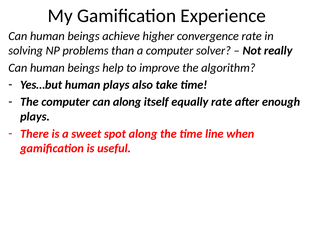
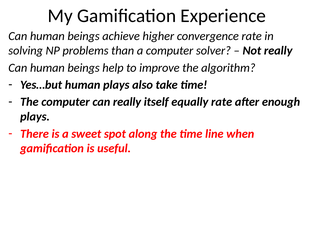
can along: along -> really (127, 102)
